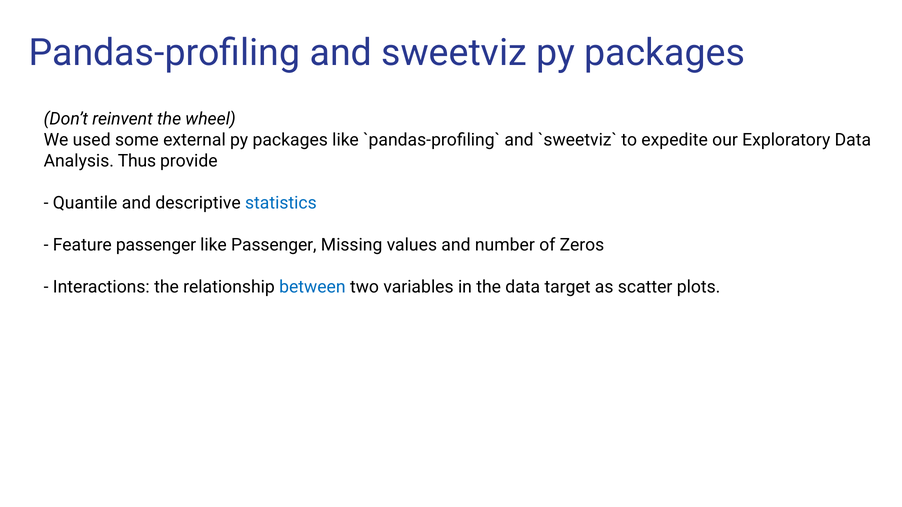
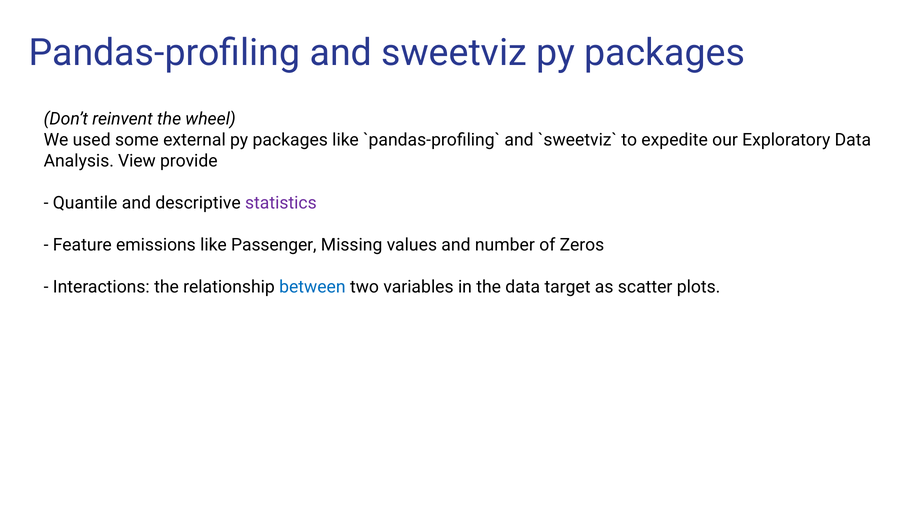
Thus: Thus -> View (137, 161)
statistics colour: blue -> purple (281, 203)
Feature passenger: passenger -> emissions (156, 245)
